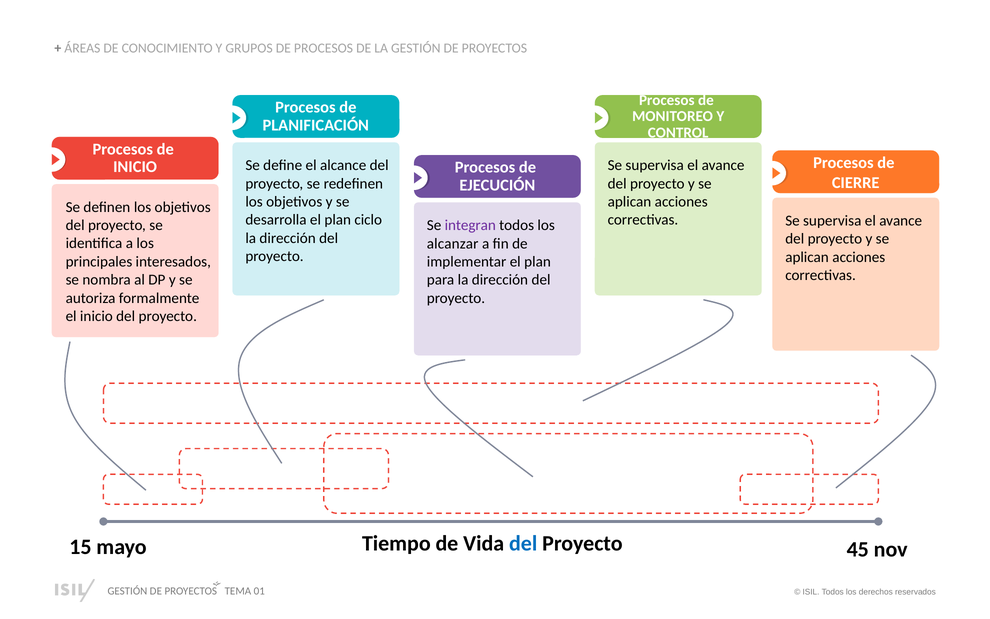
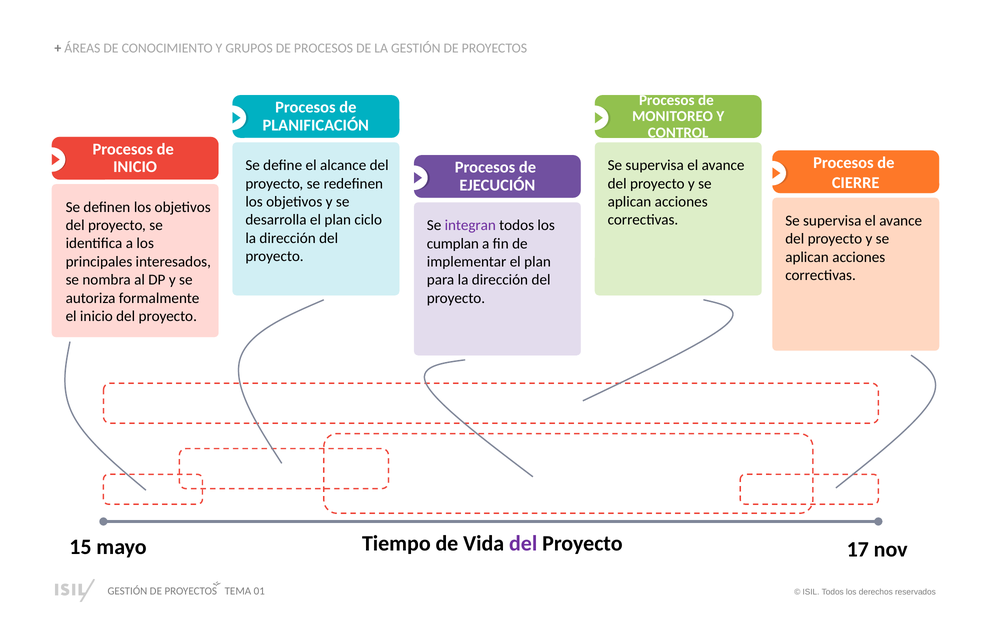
alcanzar: alcanzar -> cumplan (453, 243)
del colour: blue -> purple (523, 543)
45: 45 -> 17 (858, 549)
